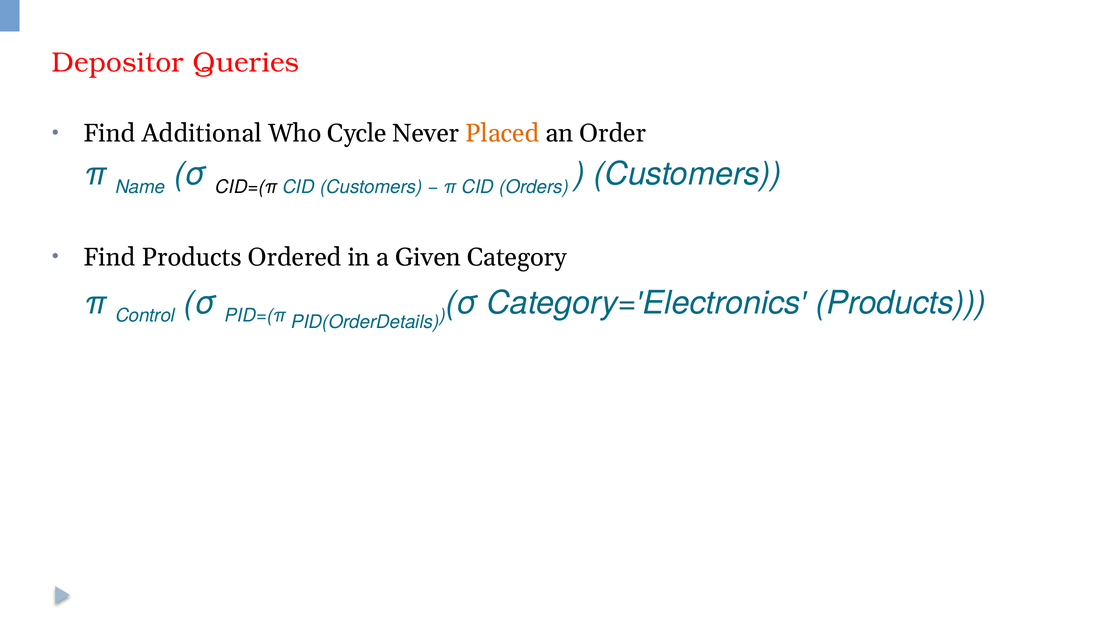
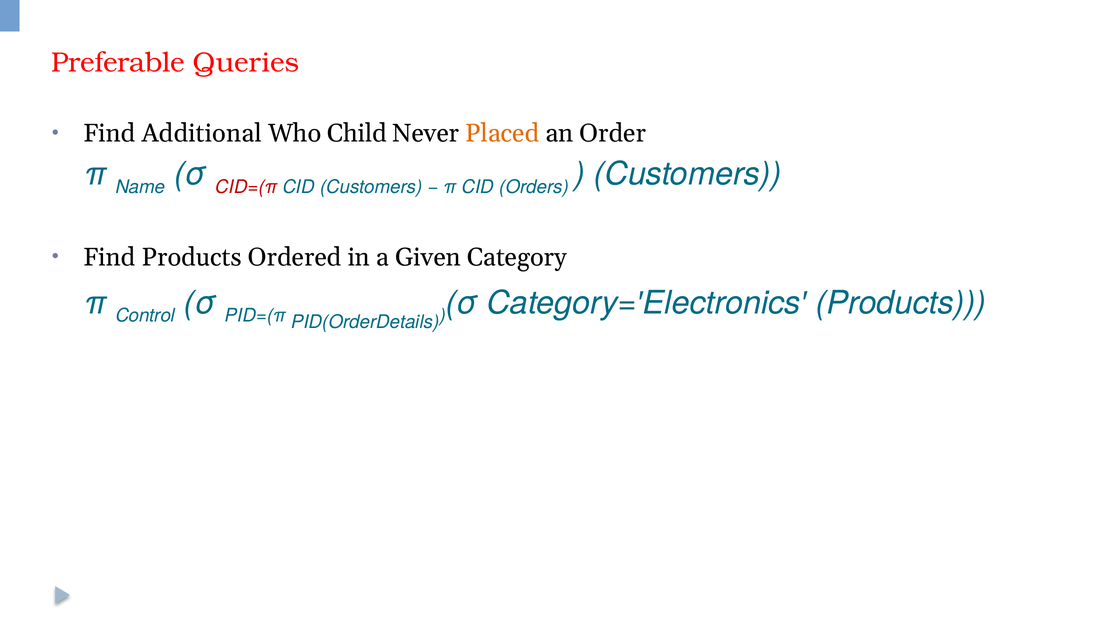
Depositor: Depositor -> Preferable (118, 63)
Cycle: Cycle -> Child (357, 133)
CID=(π colour: black -> red (246, 187)
